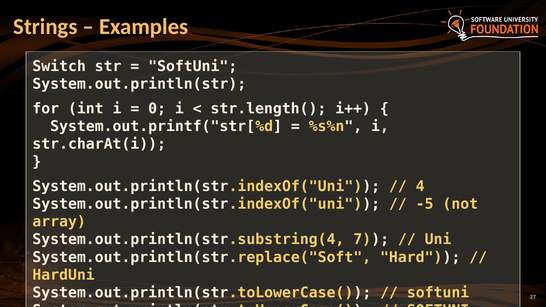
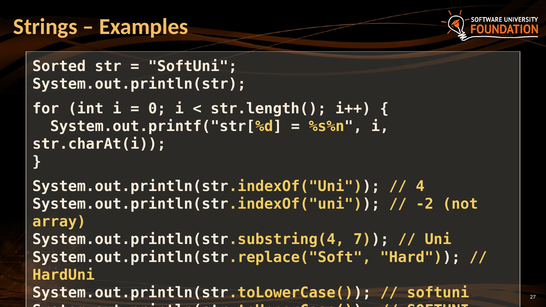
Switch: Switch -> Sorted (59, 66)
-5: -5 -> -2 (425, 204)
